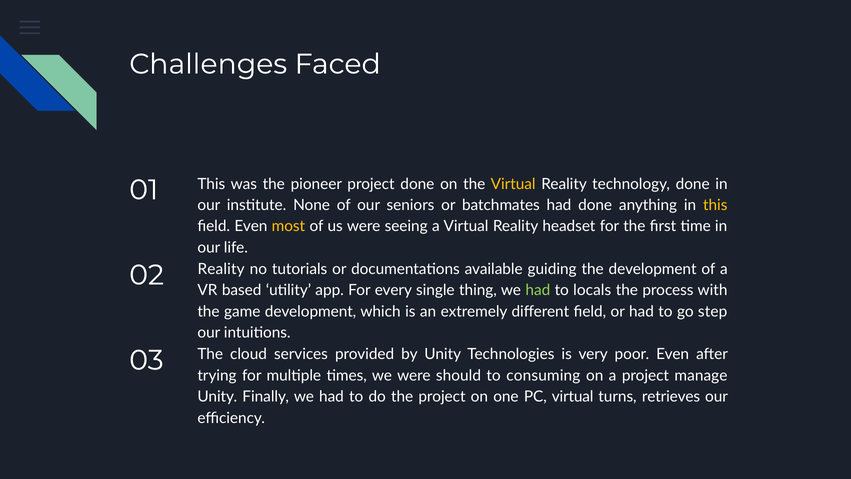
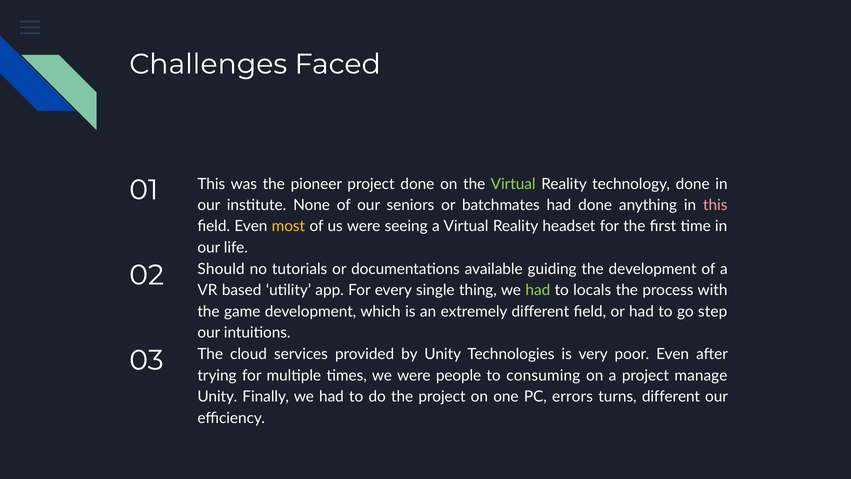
Virtual colour: yellow -> light green (513, 184)
this colour: yellow -> pink (715, 205)
02 Reality: Reality -> Should (221, 269)
should: should -> people (459, 375)
PC virtual: virtual -> errors (573, 397)
turns retrieves: retrieves -> different (671, 397)
